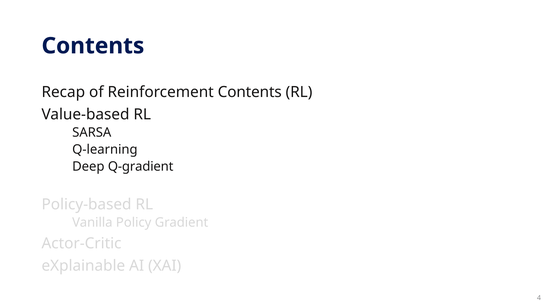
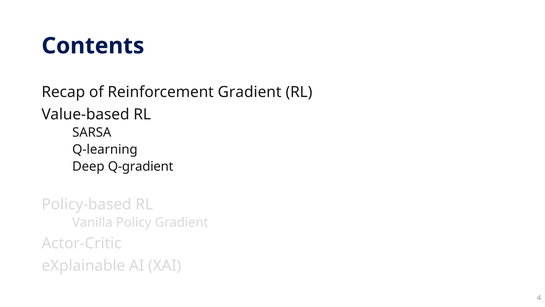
Reinforcement Contents: Contents -> Gradient (250, 92)
